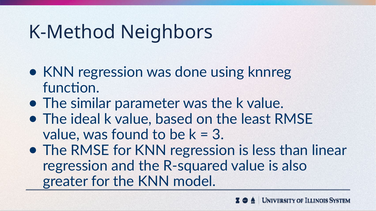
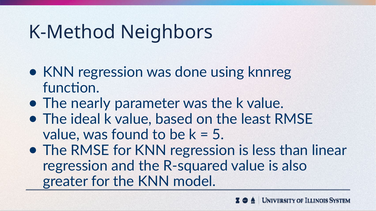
similar: similar -> nearly (91, 104)
3: 3 -> 5 (218, 135)
